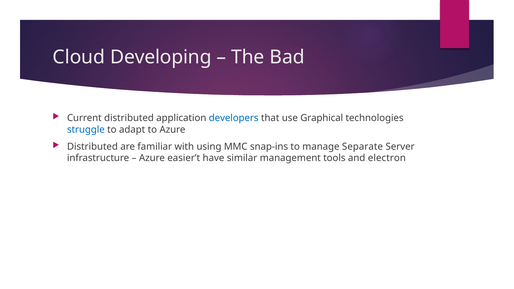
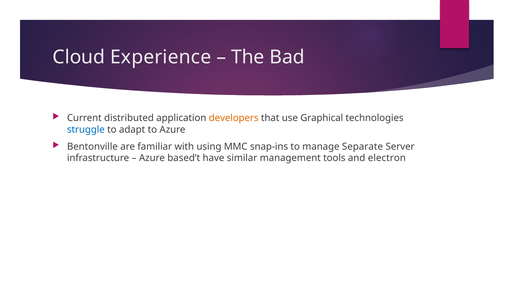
Developing: Developing -> Experience (161, 57)
developers colour: blue -> orange (234, 118)
Distributed: Distributed -> Bentonville (92, 147)
easier’t: easier’t -> based’t (184, 158)
